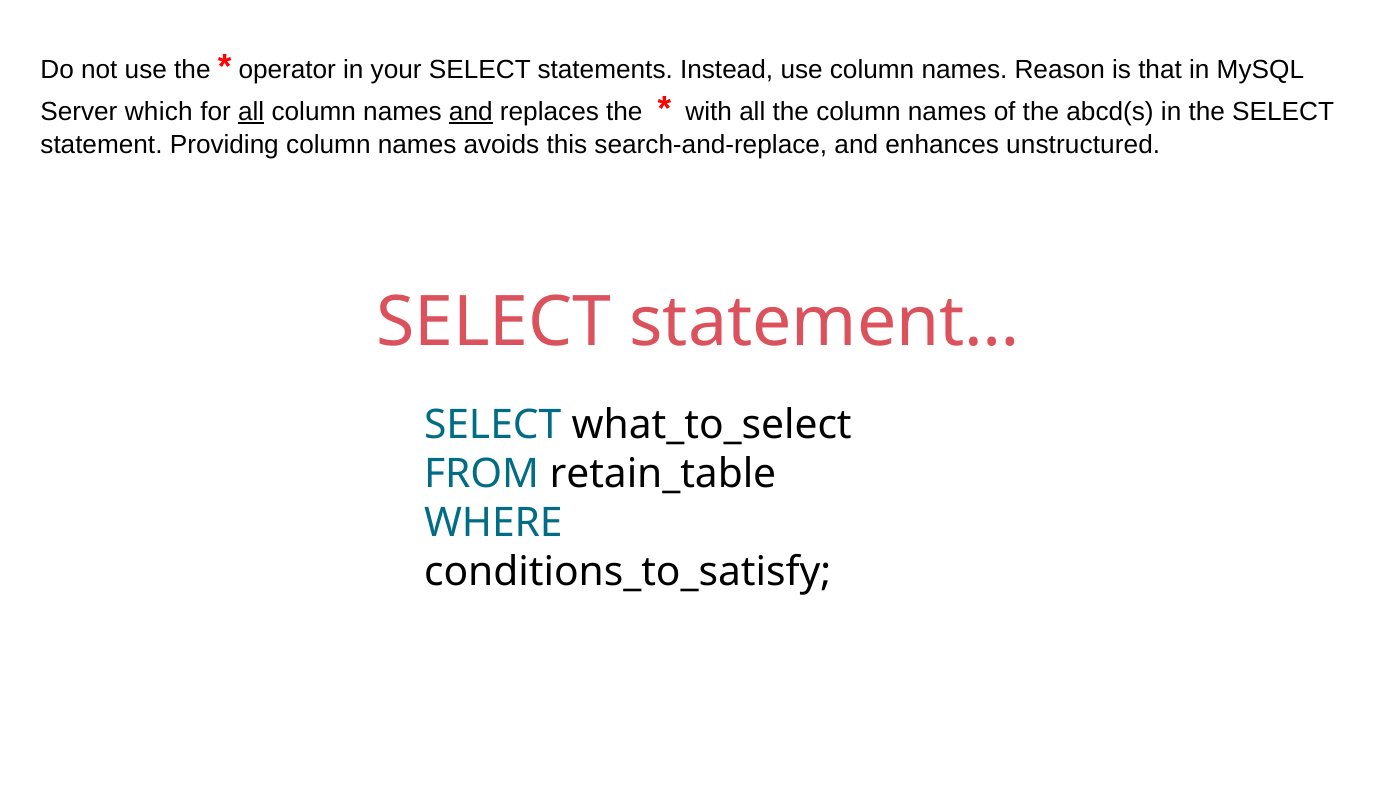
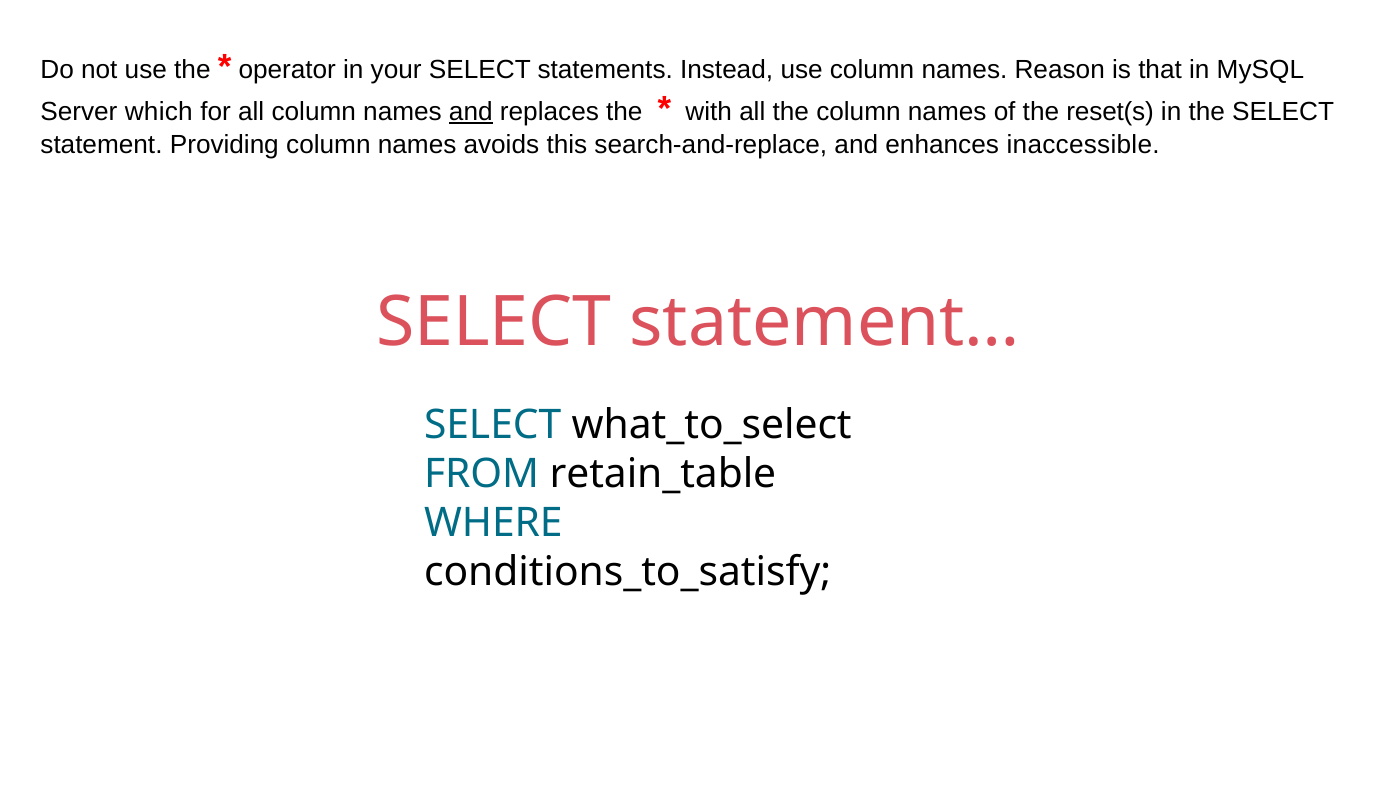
all underline: present -> none (251, 111)
abcd(s: abcd(s -> reset(s (1110, 111)
unstructured: unstructured -> inaccessible (1083, 145)
